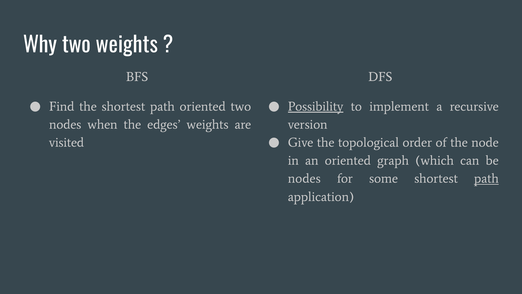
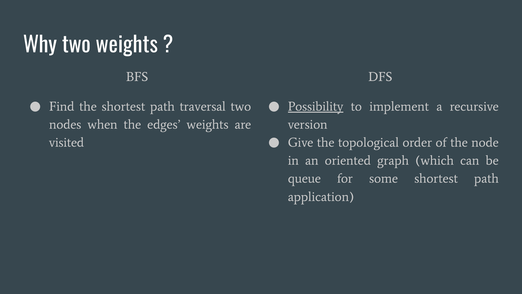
path oriented: oriented -> traversal (203, 106)
nodes: nodes -> queue (304, 178)
path underline: present -> none (486, 178)
